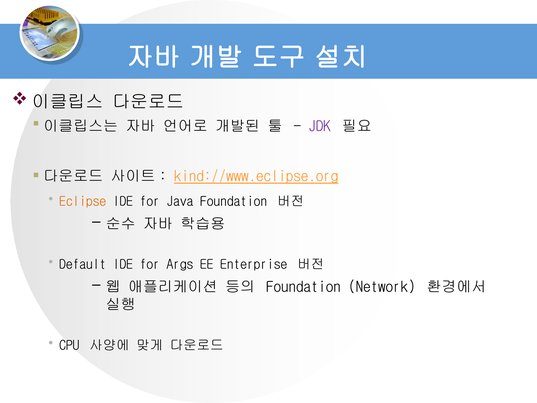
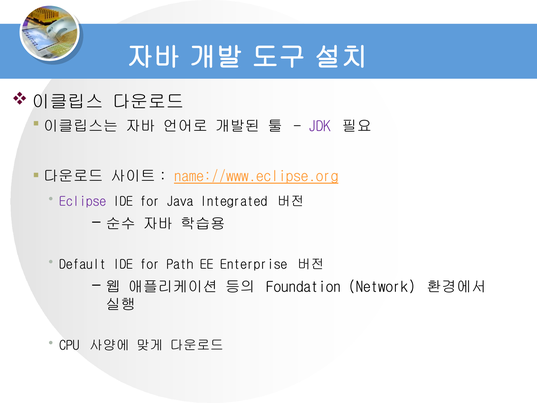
kind://www.eclipse.org: kind://www.eclipse.org -> name://www.eclipse.org (256, 176)
Eclipse colour: orange -> purple (83, 201)
Java Foundation: Foundation -> Integrated (234, 201)
Args: Args -> Path (180, 264)
